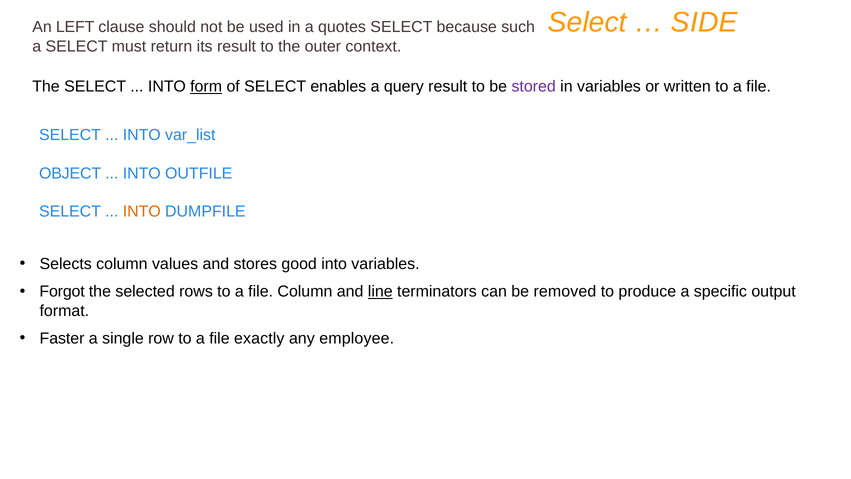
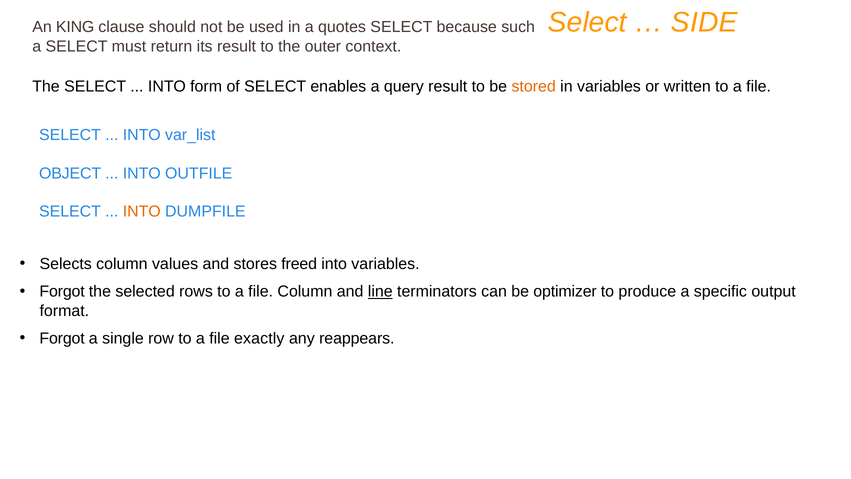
LEFT: LEFT -> KING (75, 27)
form underline: present -> none (206, 87)
stored colour: purple -> orange (534, 87)
good: good -> freed (299, 264)
removed: removed -> optimizer (565, 292)
Faster: Faster -> Forgot (62, 338)
employee: employee -> reappears (357, 338)
